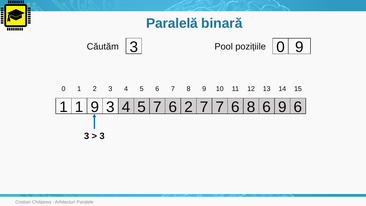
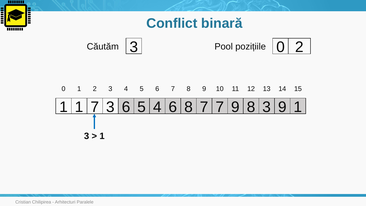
Paralelă: Paralelă -> Conflict (172, 23)
0 9: 9 -> 2 (299, 47)
1 9: 9 -> 7 (95, 107)
4: 4 -> 6 (126, 107)
5 7: 7 -> 4 (157, 107)
6 2: 2 -> 8 (189, 107)
7 7 6: 6 -> 9 (235, 107)
8 6: 6 -> 3 (267, 107)
9 6: 6 -> 1 (298, 107)
3: 3 -> 1 (102, 136)
